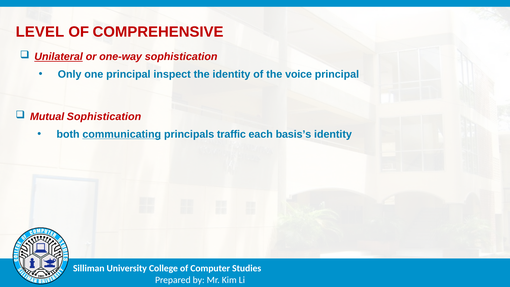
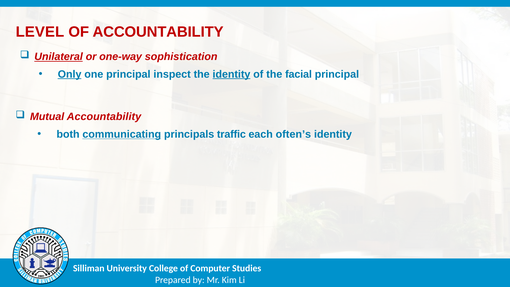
OF COMPREHENSIVE: COMPREHENSIVE -> ACCOUNTABILITY (158, 32)
Only underline: none -> present (70, 74)
identity underline: none -> present (231, 74)
voice: voice -> facial (299, 74)
Mutual Sophistication: Sophistication -> Accountability (104, 117)
basis’s: basis’s -> often’s (293, 134)
